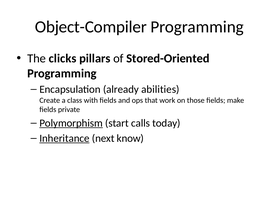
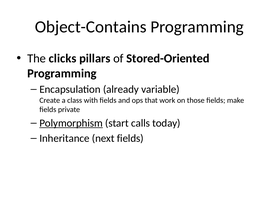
Object-Compiler: Object-Compiler -> Object-Contains (91, 27)
abilities: abilities -> variable (160, 89)
Inheritance underline: present -> none (64, 138)
next know: know -> fields (130, 138)
